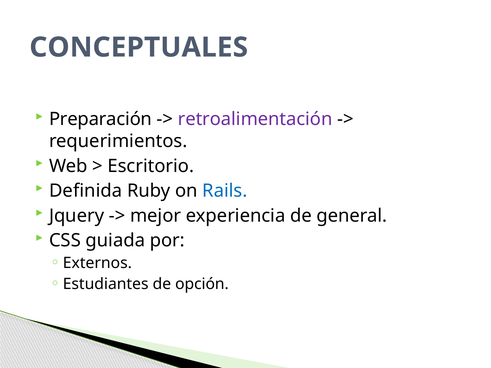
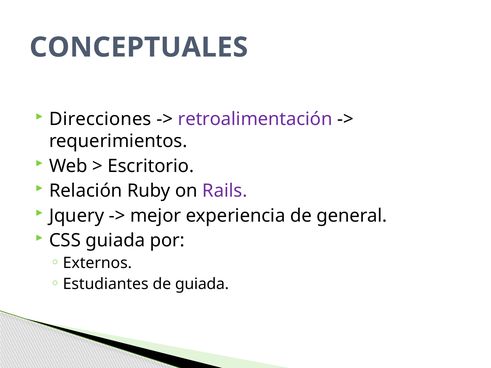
Preparación: Preparación -> Direcciones (100, 119)
Definida: Definida -> Relación (86, 191)
Rails colour: blue -> purple (225, 191)
de opción: opción -> guiada (202, 284)
